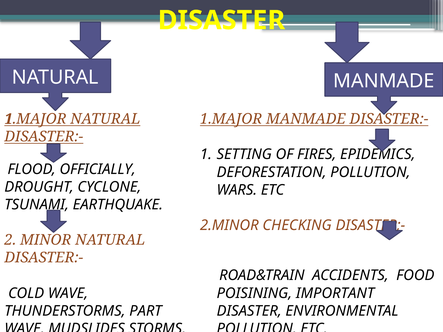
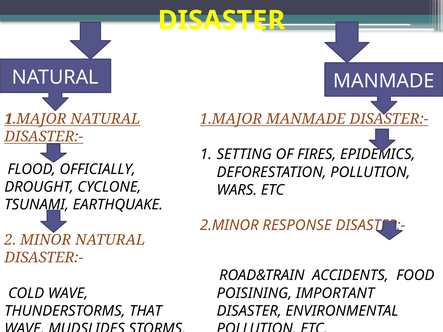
CHECKING: CHECKING -> RESPONSE (297, 225)
PART: PART -> THAT (146, 311)
